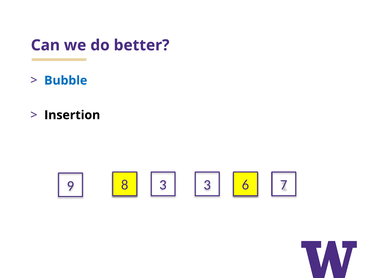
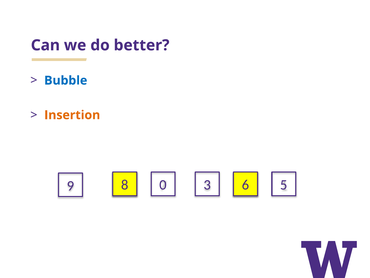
Insertion colour: black -> orange (72, 115)
3: 3 -> 0 (163, 185)
7: 7 -> 5 (284, 185)
